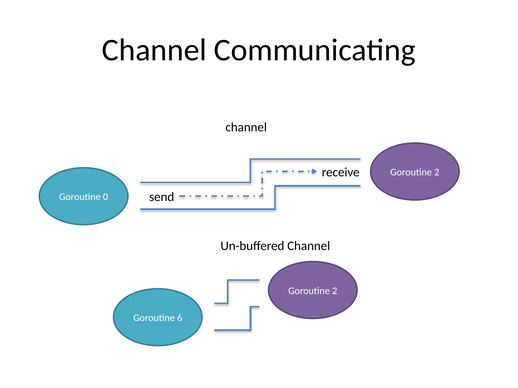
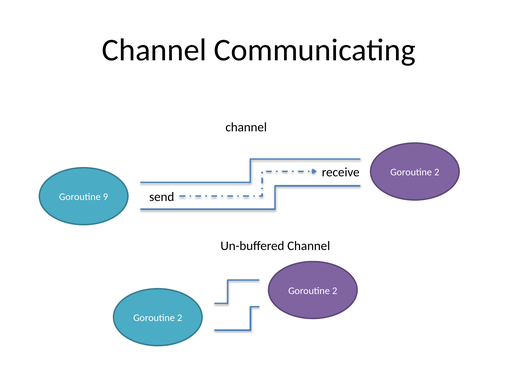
0: 0 -> 9 (105, 197)
6: 6 -> 2 (180, 318)
